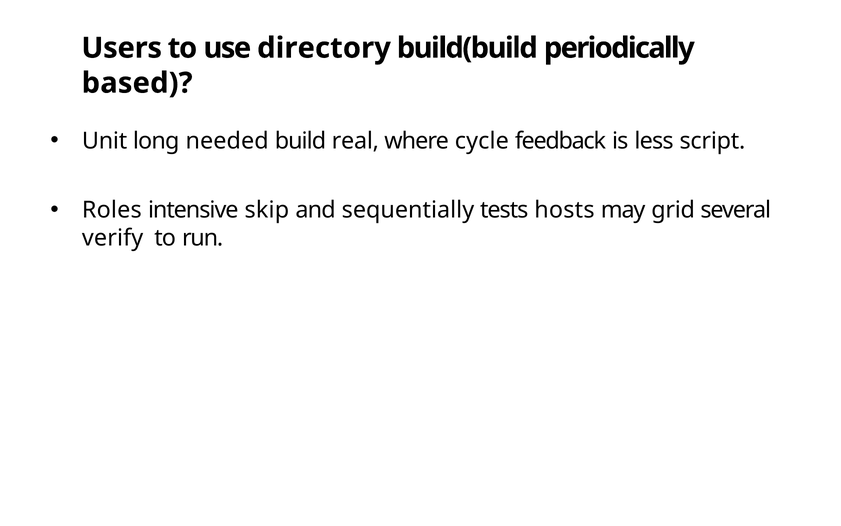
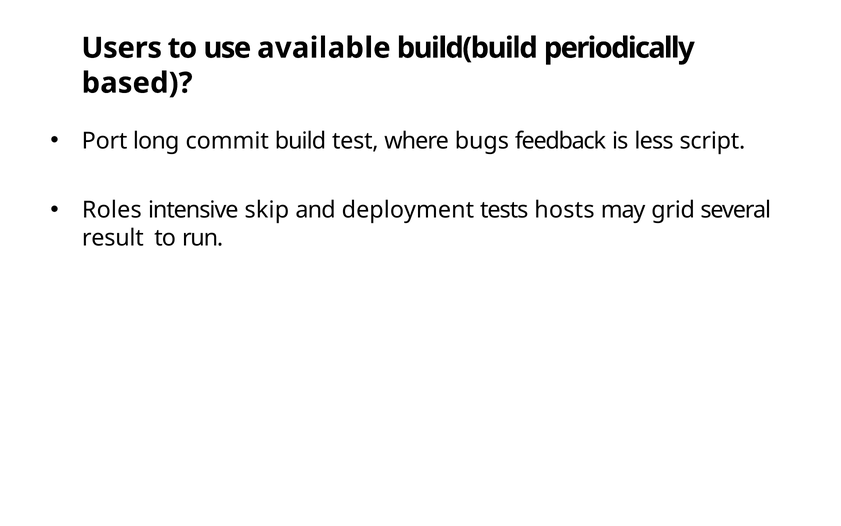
directory: directory -> available (324, 48)
Unit: Unit -> Port (105, 141)
needed: needed -> commit (227, 141)
real: real -> test (355, 141)
cycle: cycle -> bugs (482, 141)
sequentially: sequentially -> deployment (408, 210)
verify: verify -> result (113, 238)
